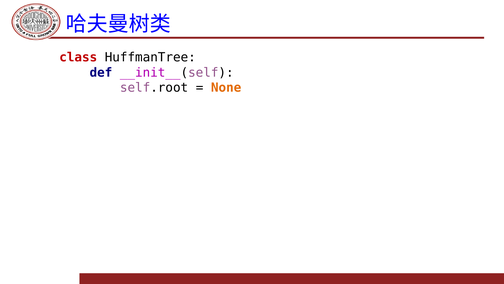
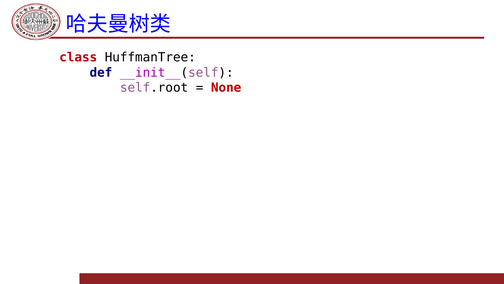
None colour: orange -> red (226, 88)
